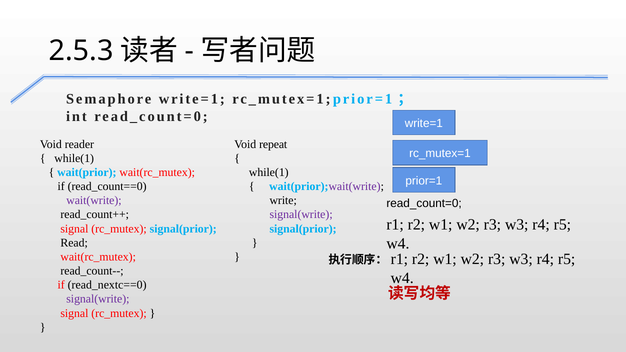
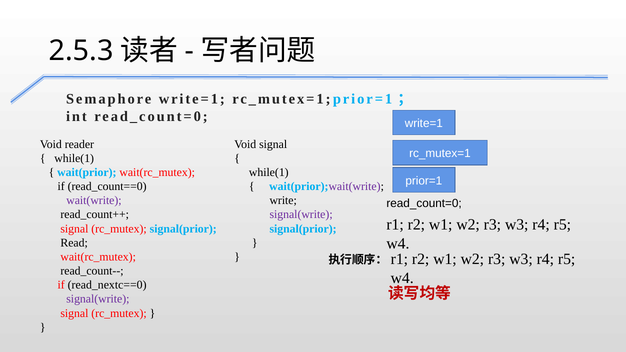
Void repeat: repeat -> signal (273, 144)
